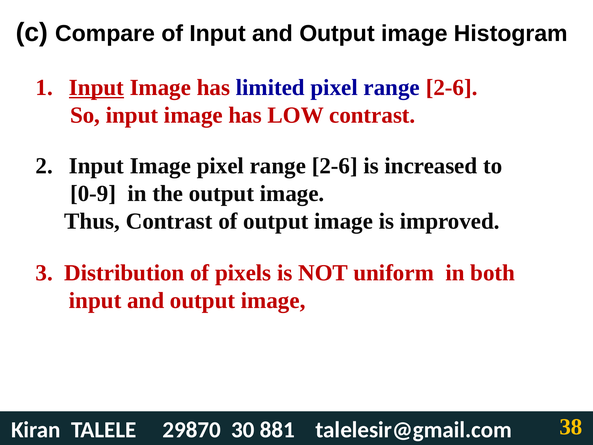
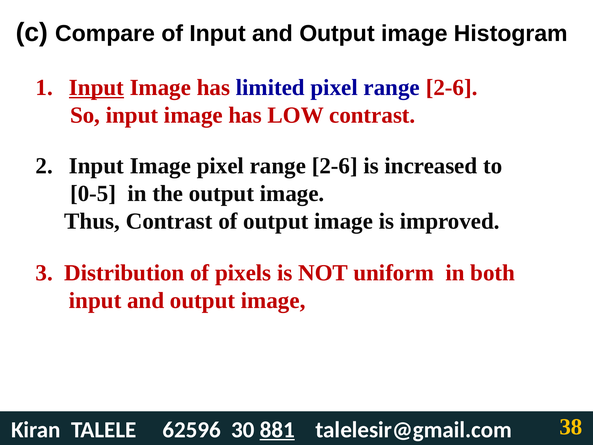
0-9: 0-9 -> 0-5 (93, 194)
29870: 29870 -> 62596 (192, 429)
881 underline: none -> present (277, 429)
